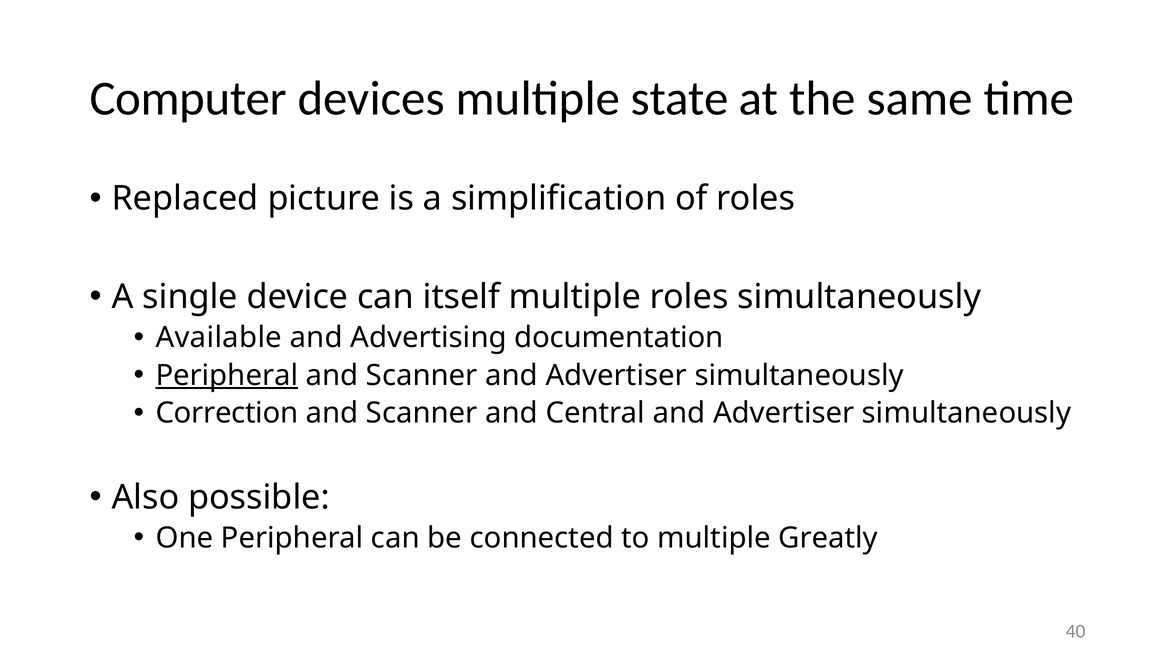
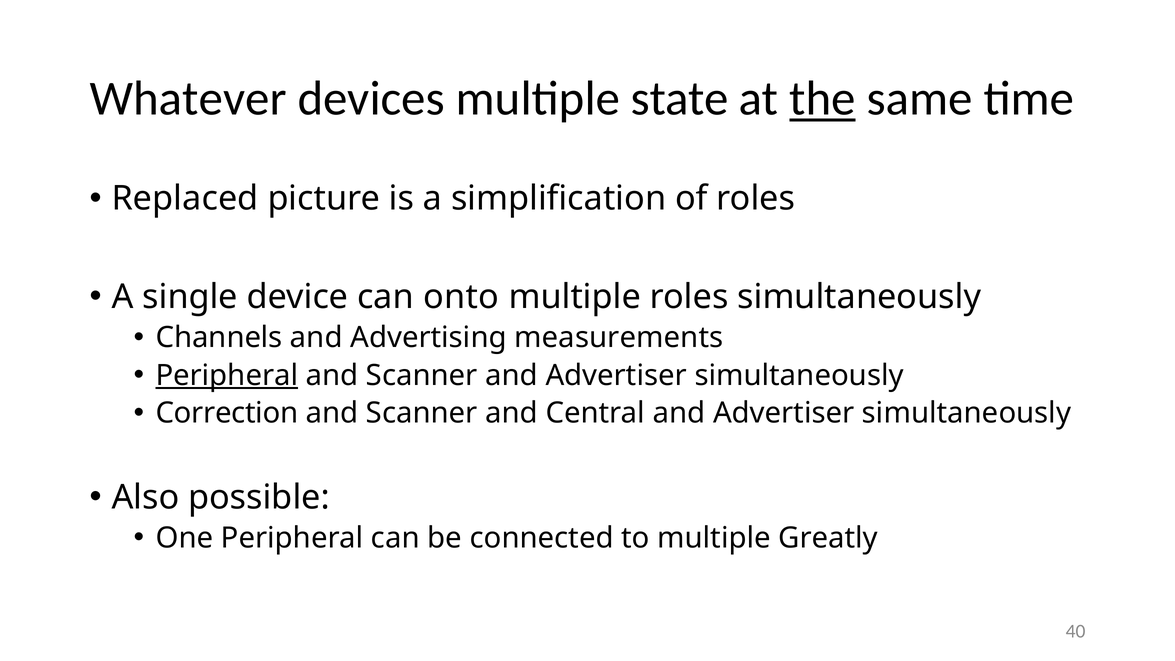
Computer: Computer -> Whatever (188, 99)
the underline: none -> present (822, 99)
itself: itself -> onto (461, 297)
Available: Available -> Channels (219, 337)
documentation: documentation -> measurements (619, 337)
